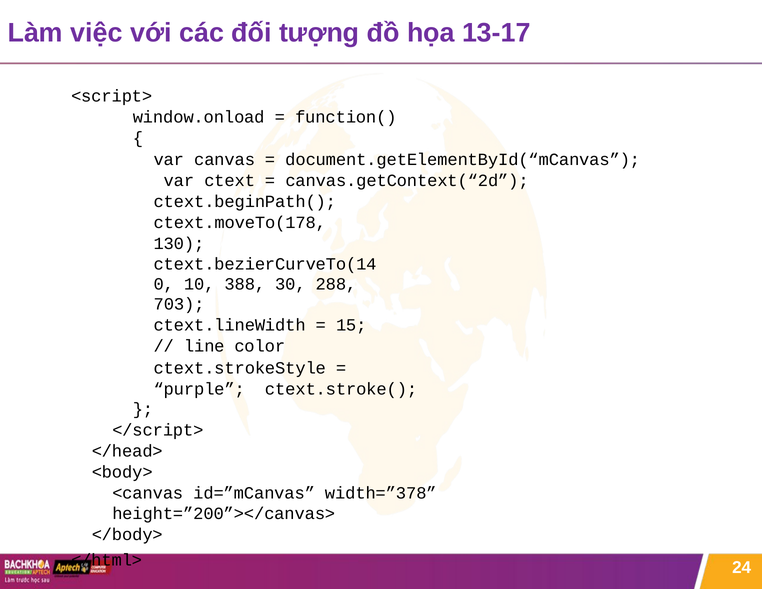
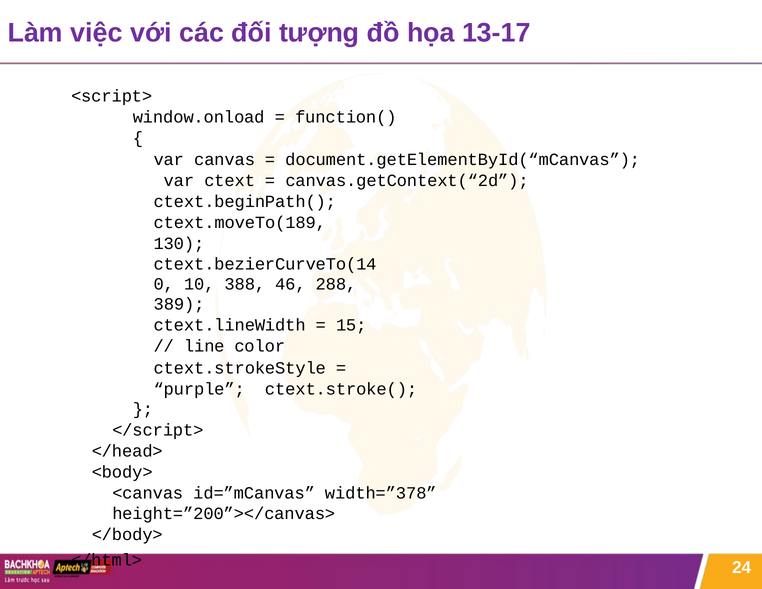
ctext.moveTo(178: ctext.moveTo(178 -> ctext.moveTo(189 (240, 223)
30: 30 -> 46 (290, 284)
703: 703 -> 389 (179, 304)
